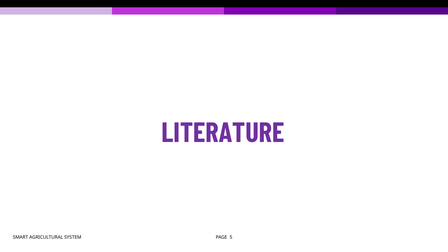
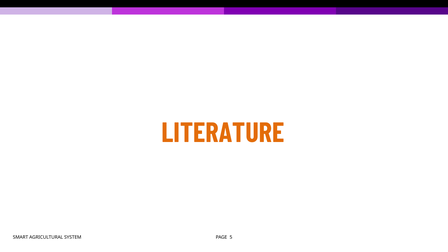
LITERATURE colour: purple -> orange (223, 133)
